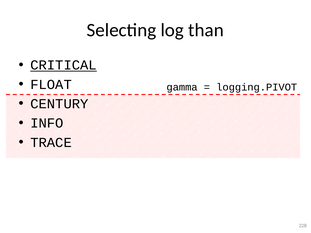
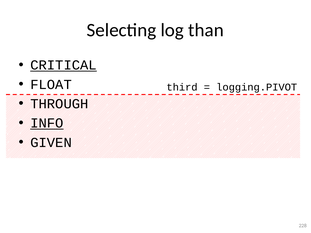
gamma: gamma -> third (182, 87)
CENTURY: CENTURY -> THROUGH (59, 104)
INFO underline: none -> present (47, 123)
TRACE: TRACE -> GIVEN (51, 143)
